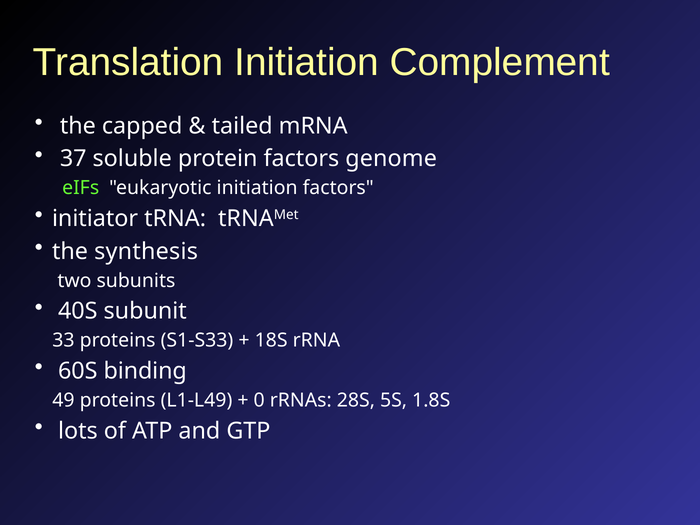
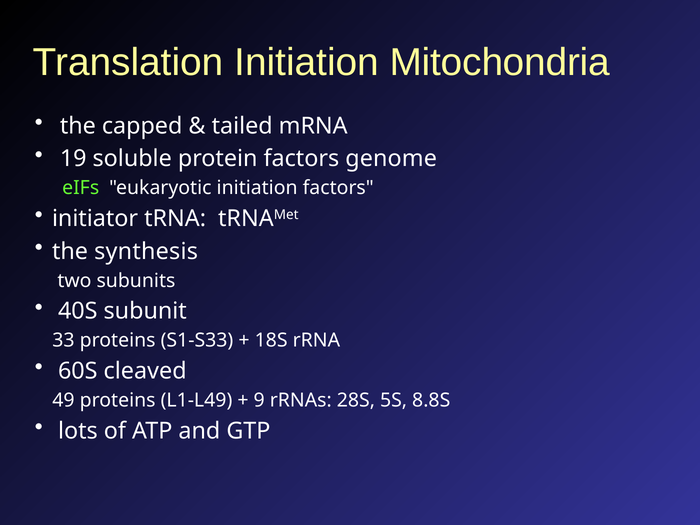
Complement: Complement -> Mitochondria (500, 63)
37: 37 -> 19 (73, 159)
binding: binding -> cleaved (145, 371)
0: 0 -> 9 (259, 400)
1.8S: 1.8S -> 8.8S (431, 400)
